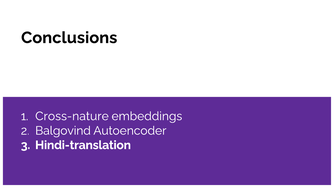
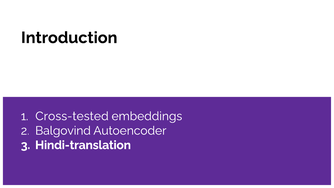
Conclusions: Conclusions -> Introduction (69, 38)
Cross-nature: Cross-nature -> Cross-tested (72, 116)
